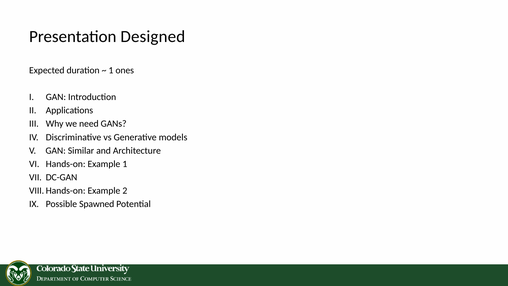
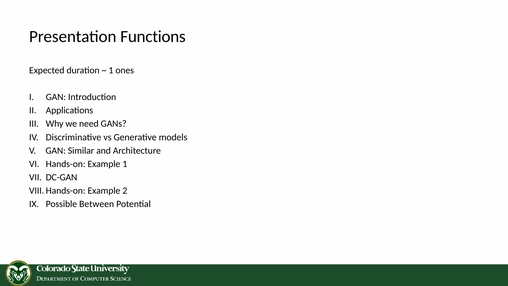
Designed: Designed -> Functions (153, 36)
Spawned: Spawned -> Between (97, 204)
